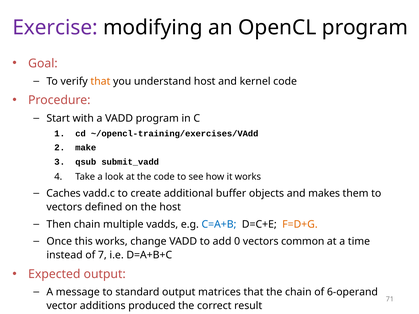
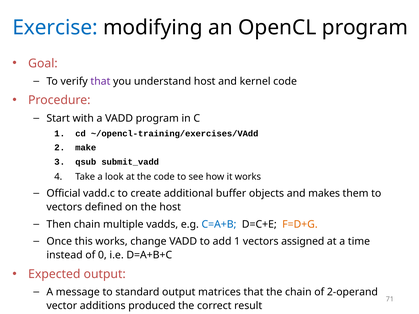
Exercise colour: purple -> blue (55, 28)
that colour: orange -> purple (100, 81)
Caches: Caches -> Official (63, 194)
add 0: 0 -> 1 (237, 242)
common: common -> assigned (303, 242)
7: 7 -> 0 (102, 255)
6-operand: 6-operand -> 2-operand (352, 292)
